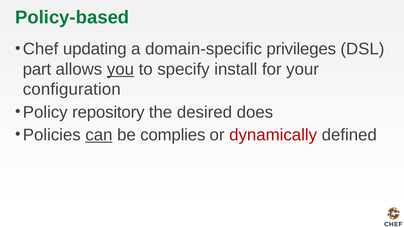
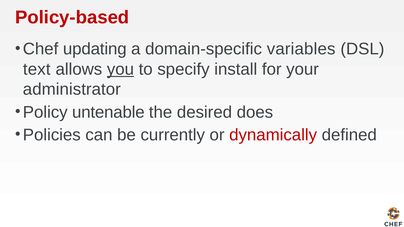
Policy-based colour: green -> red (72, 17)
privileges: privileges -> variables (301, 49)
part: part -> text (37, 69)
configuration: configuration -> administrator (72, 90)
repository: repository -> untenable (108, 112)
can underline: present -> none (99, 135)
complies: complies -> currently (173, 135)
